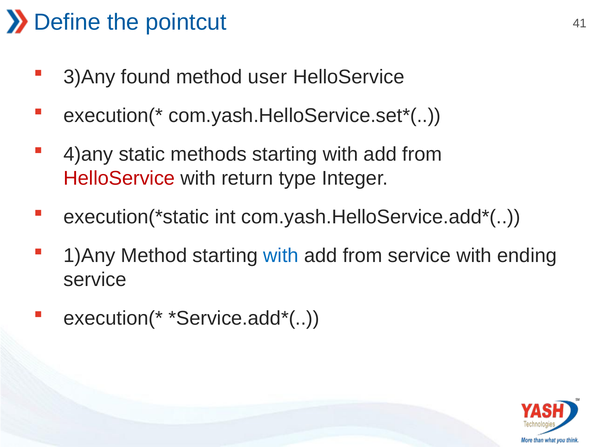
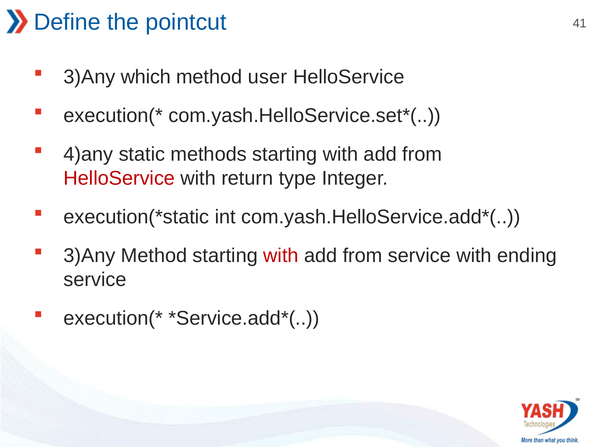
found: found -> which (146, 77)
1)Any: 1)Any -> 3)Any (89, 256)
with colour: blue -> red (281, 256)
